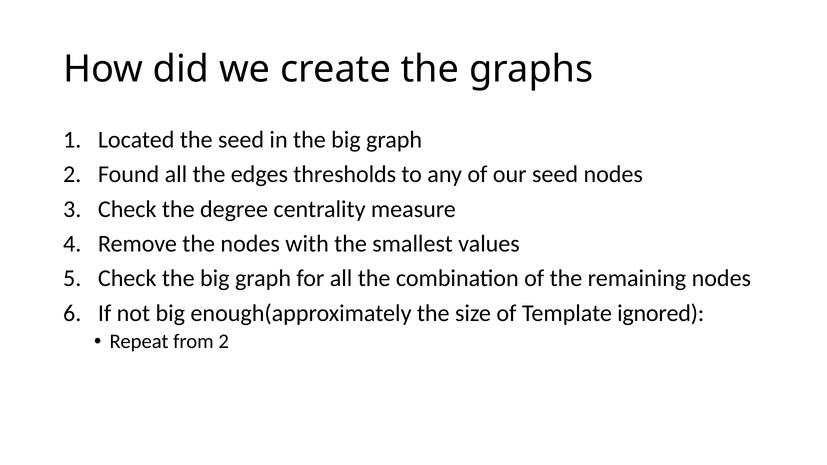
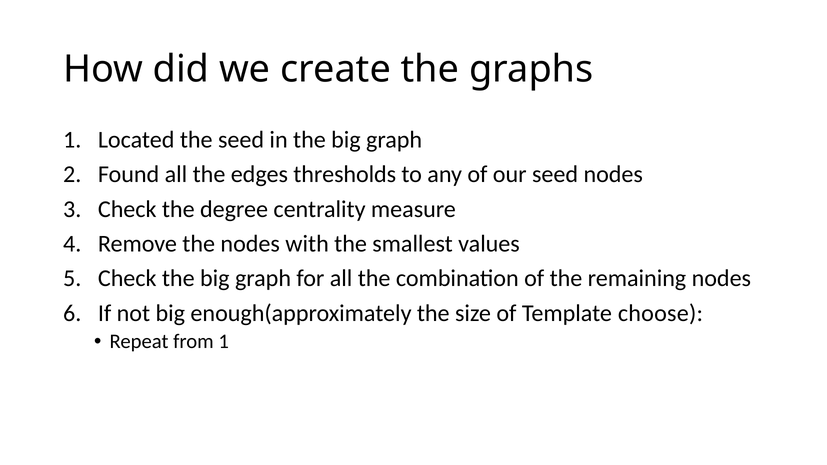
ignored: ignored -> choose (660, 313)
from 2: 2 -> 1 (224, 342)
